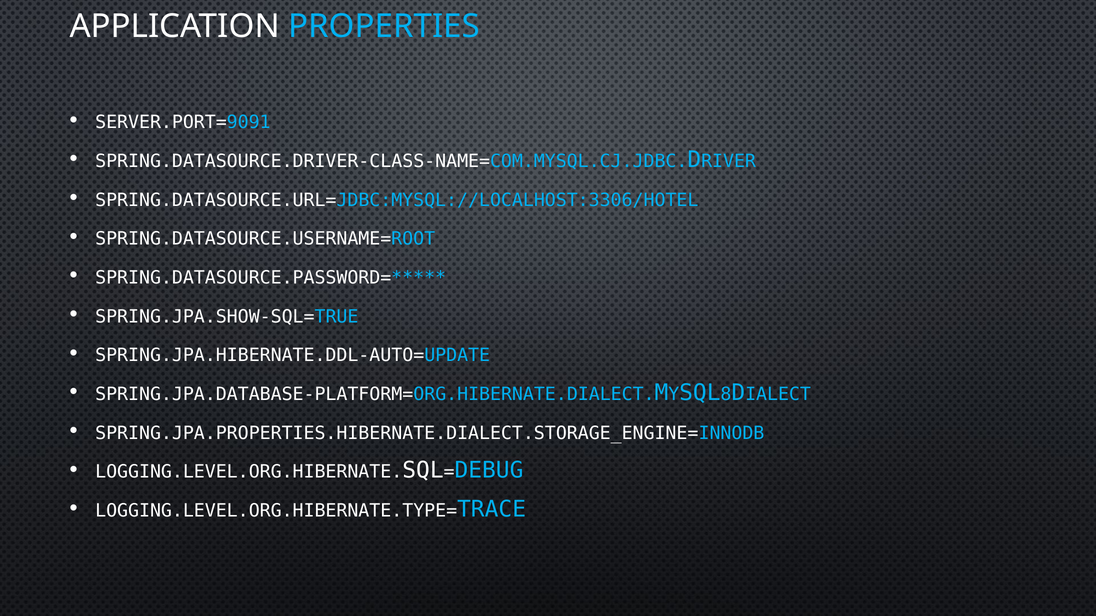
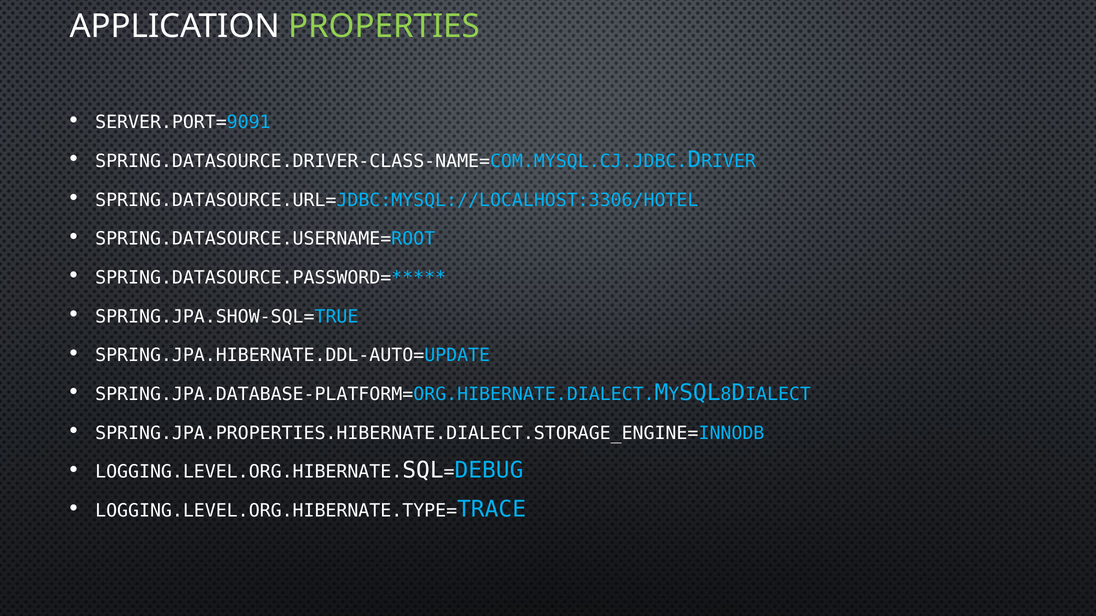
PROPERTIES colour: light blue -> light green (384, 26)
